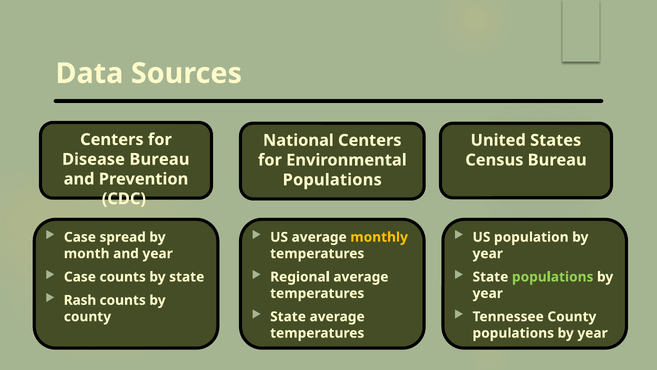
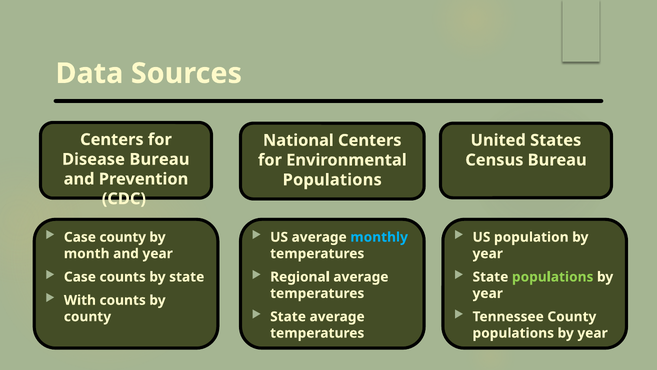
Case spread: spread -> county (123, 237)
monthly colour: yellow -> light blue (379, 237)
Rash: Rash -> With (80, 300)
